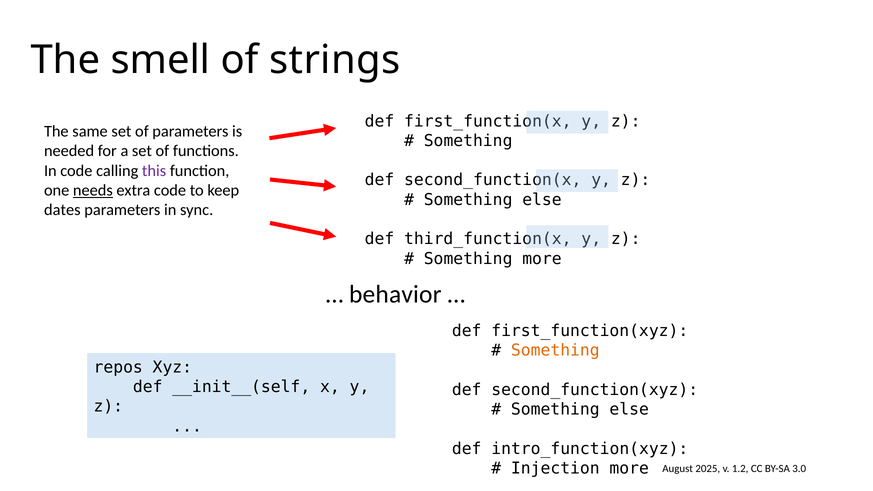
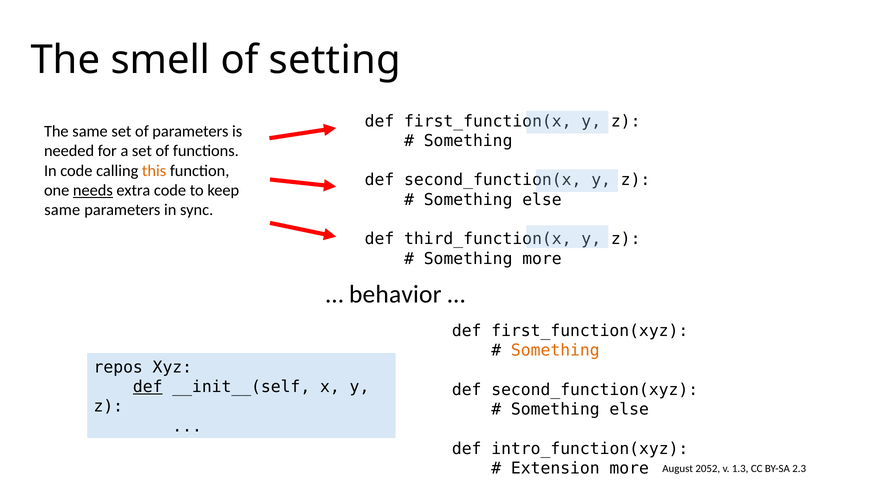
strings: strings -> setting (335, 60)
this colour: purple -> orange (154, 171)
dates: dates -> same (62, 210)
def underline: none -> present (148, 387)
Injection: Injection -> Extension (555, 468)
2025: 2025 -> 2052 (708, 469)
1.2: 1.2 -> 1.3 (740, 469)
3.0: 3.0 -> 2.3 (799, 469)
